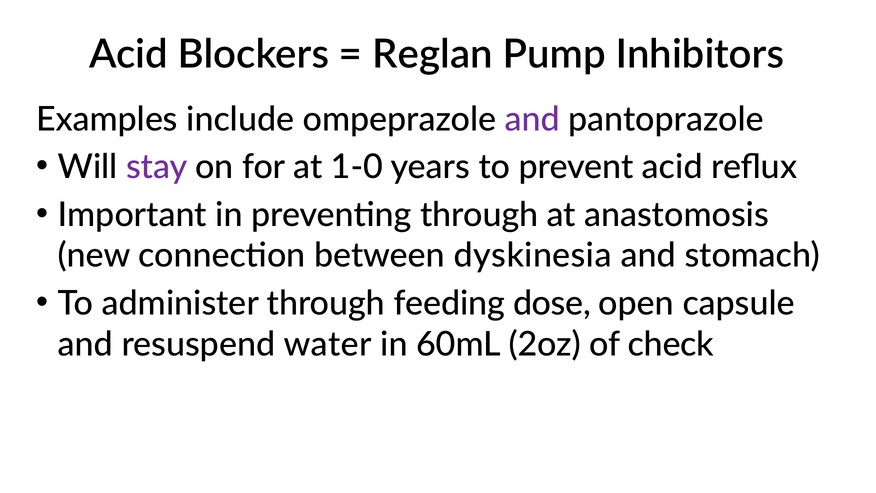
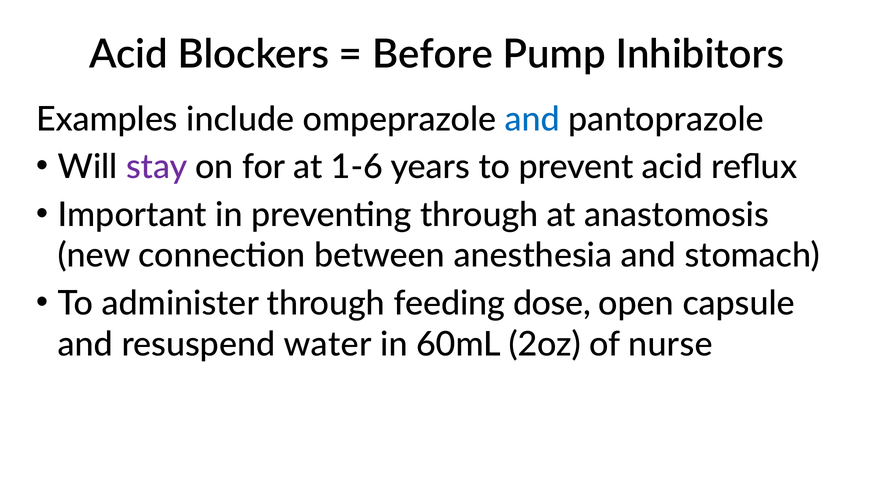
Reglan: Reglan -> Before (433, 54)
and colour: purple -> blue (532, 119)
1-0: 1-0 -> 1-6 (357, 167)
dyskinesia: dyskinesia -> anesthesia (533, 256)
check: check -> nurse (671, 344)
